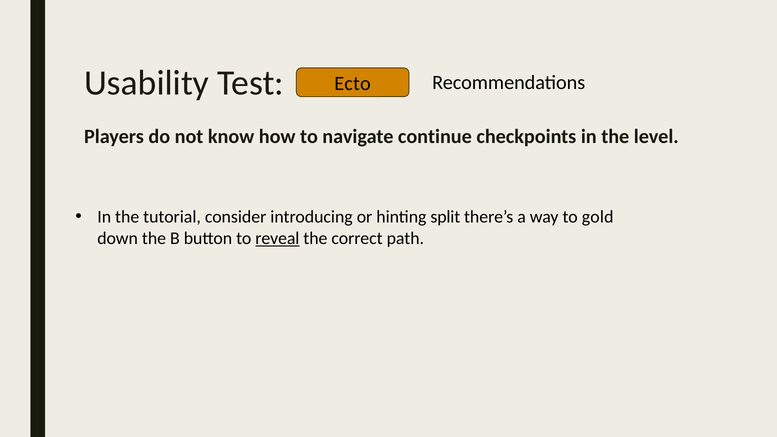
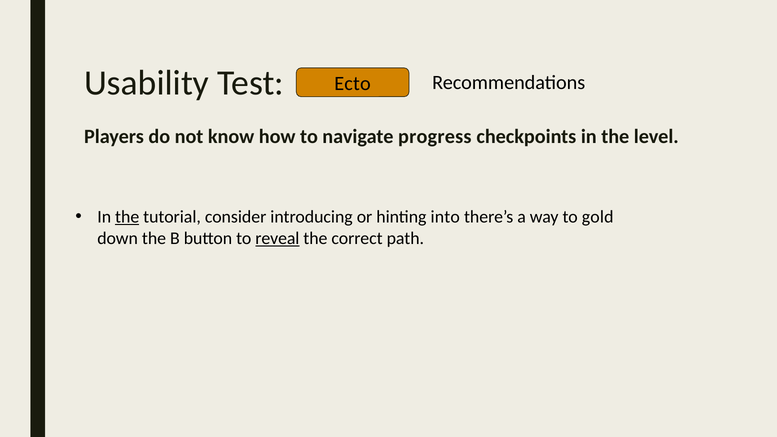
continue: continue -> progress (435, 137)
the underline: none -> present (127, 217)
split: split -> into (445, 217)
